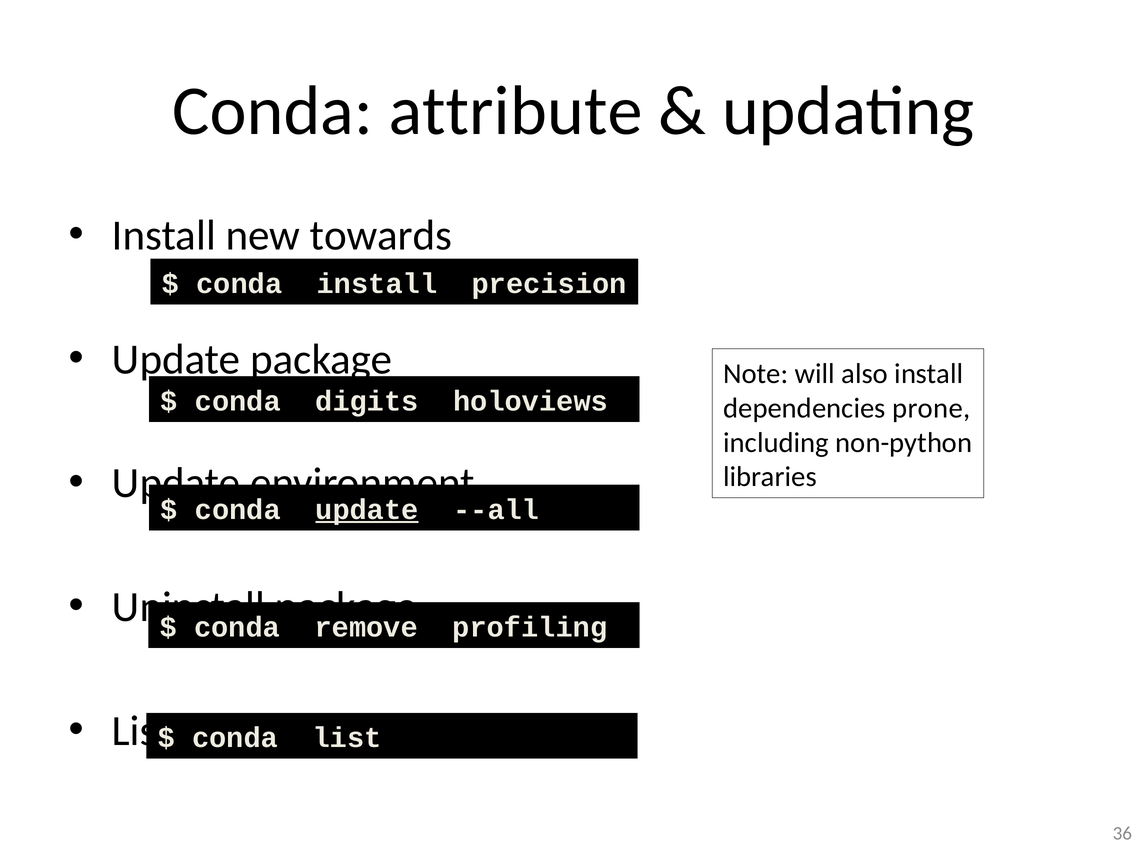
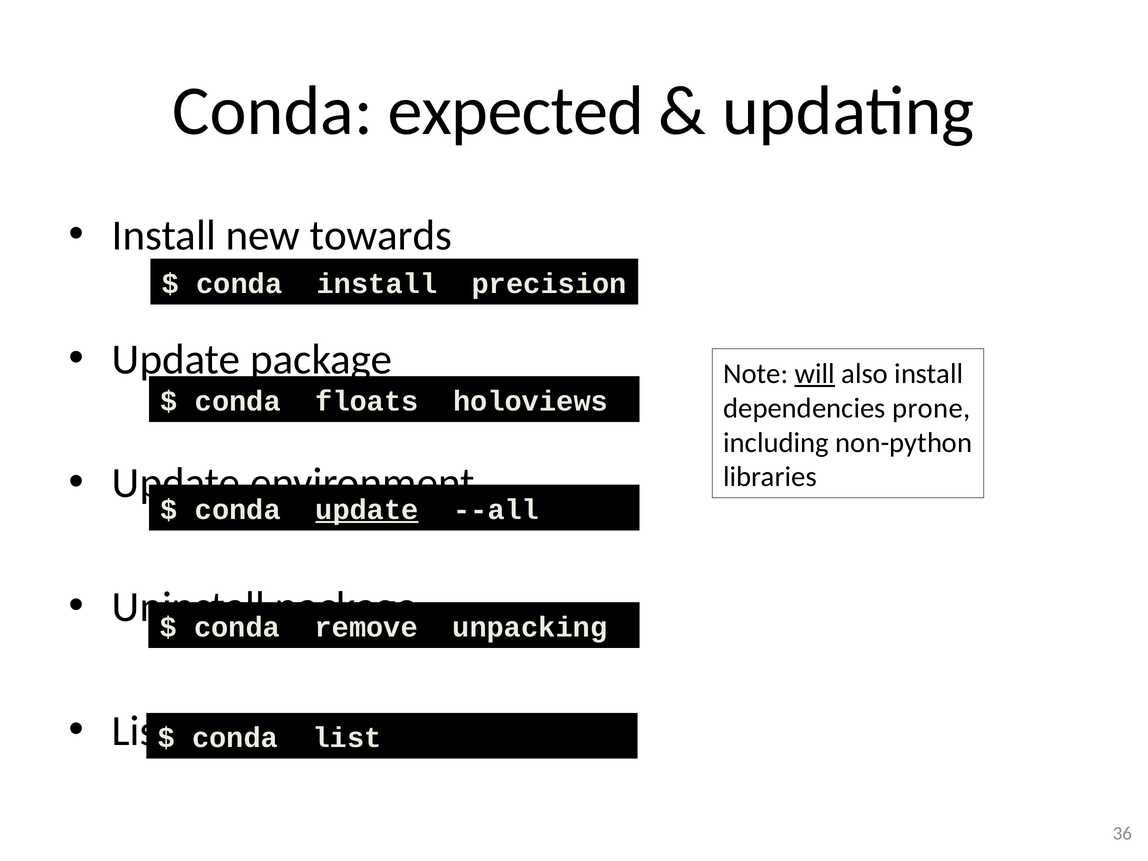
attribute: attribute -> expected (516, 111)
will underline: none -> present (815, 374)
digits: digits -> floats (367, 401)
profiling: profiling -> unpacking (530, 627)
